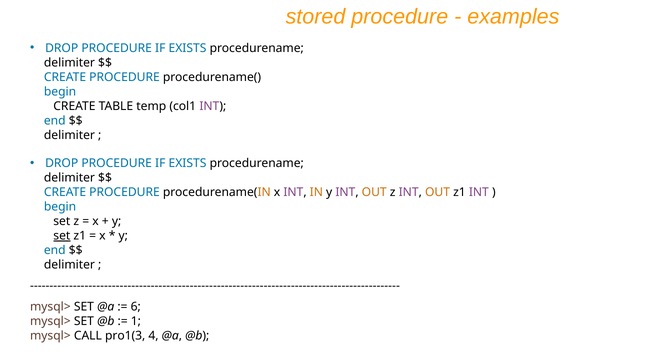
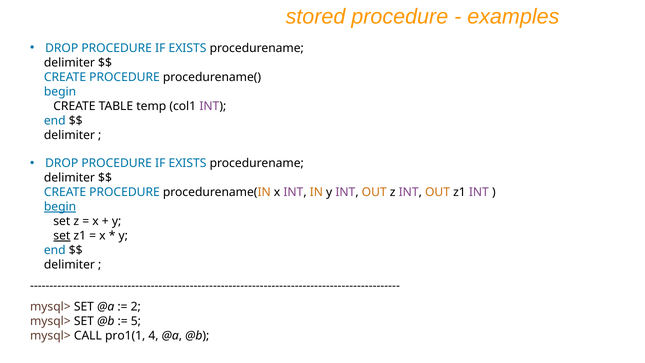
begin underline: none -> present (60, 207)
6: 6 -> 2 (136, 307)
1: 1 -> 5 (136, 321)
pro1(3: pro1(3 -> pro1(1 (125, 336)
